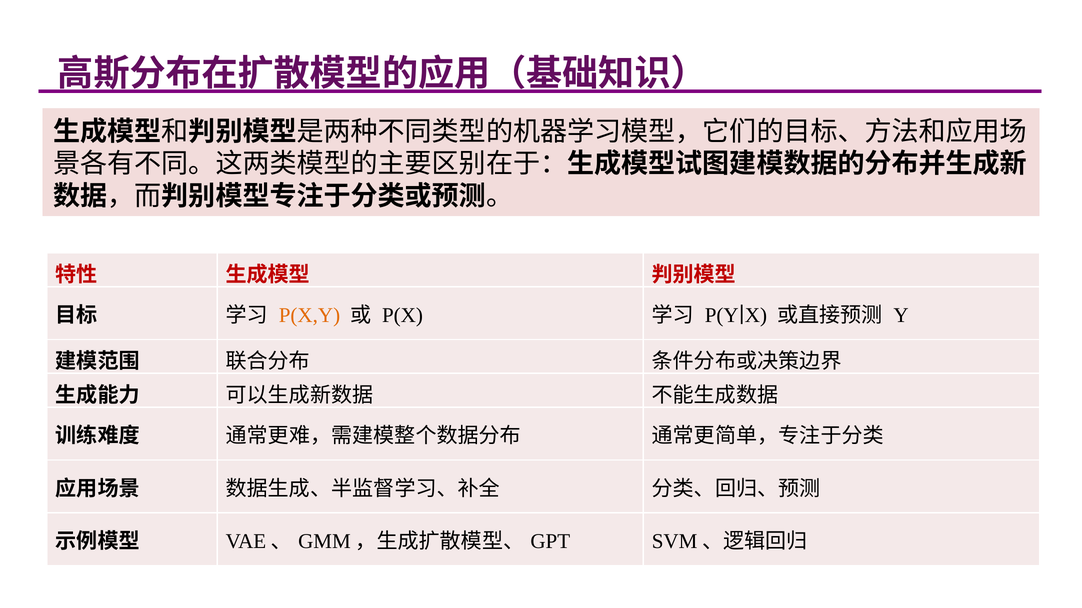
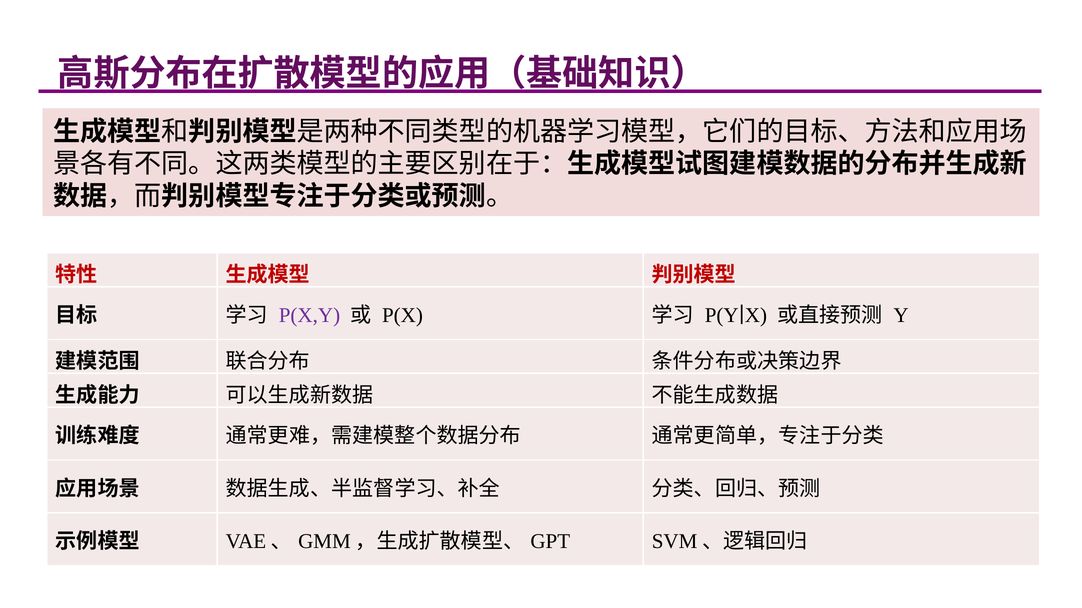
P(X,Y colour: orange -> purple (309, 316)
